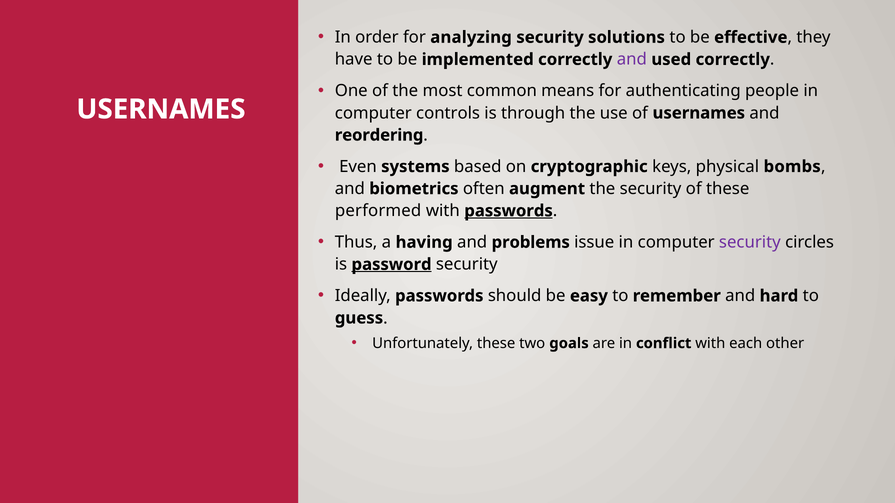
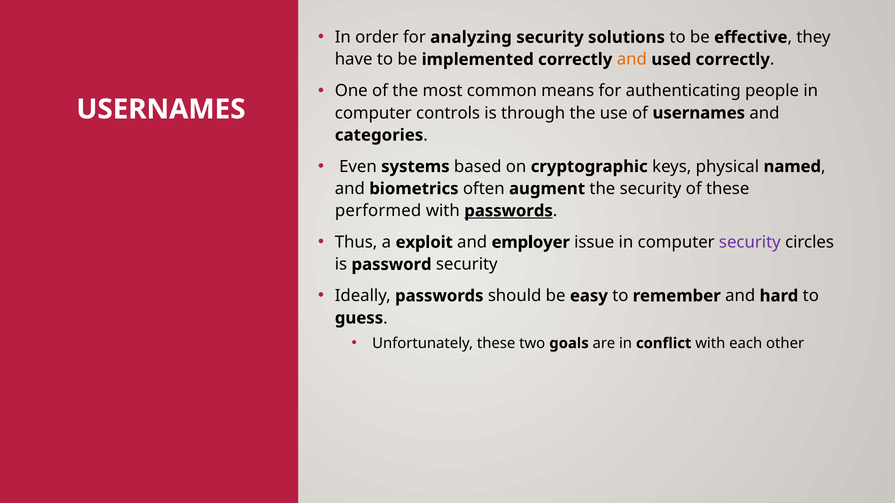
and colour: purple -> orange (632, 59)
reordering: reordering -> categories (379, 135)
bombs: bombs -> named (792, 167)
having: having -> exploit (424, 242)
problems: problems -> employer (531, 242)
password underline: present -> none (392, 265)
